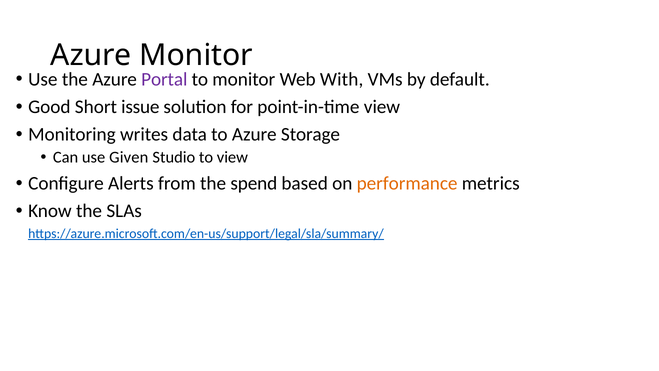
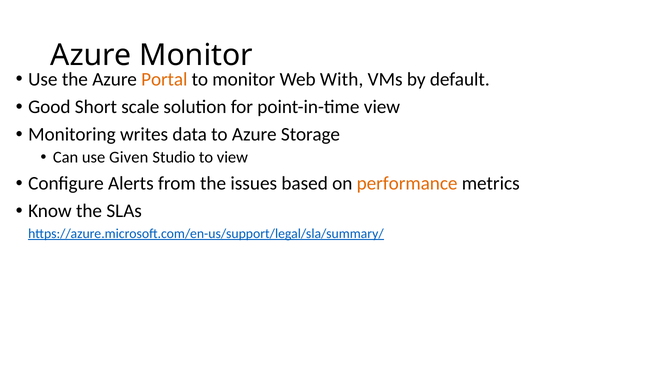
Portal colour: purple -> orange (164, 79)
issue: issue -> scale (140, 107)
spend: spend -> issues (254, 183)
